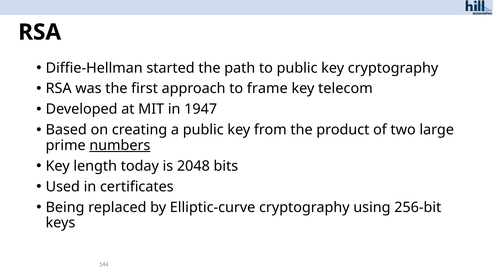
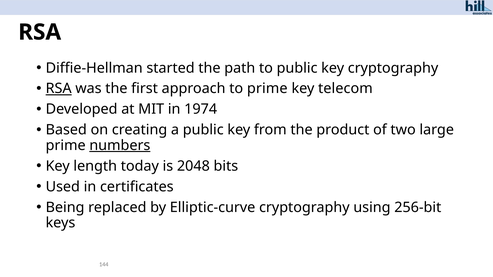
RSA underline: none -> present (59, 89)
to frame: frame -> prime (267, 89)
1947: 1947 -> 1974 (201, 109)
